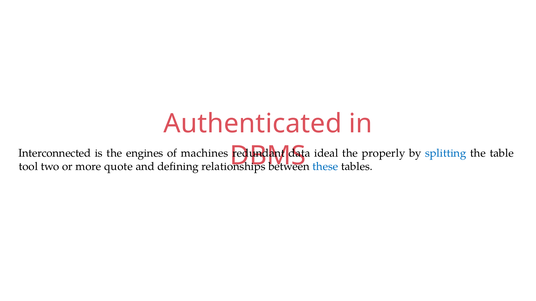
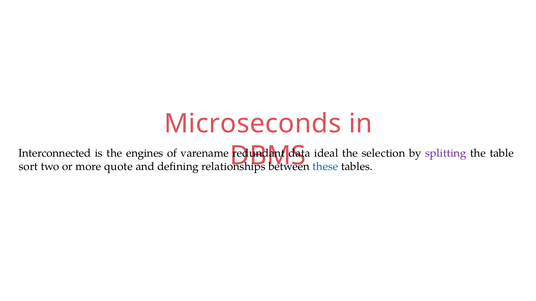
Authenticated: Authenticated -> Microseconds (253, 124)
machines: machines -> varename (205, 154)
properly: properly -> selection (384, 154)
splitting colour: blue -> purple (446, 154)
tool: tool -> sort (28, 167)
